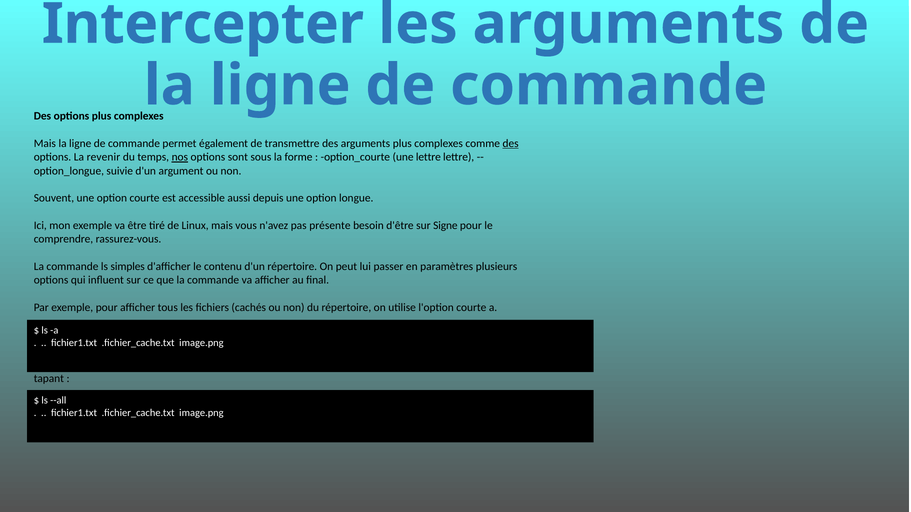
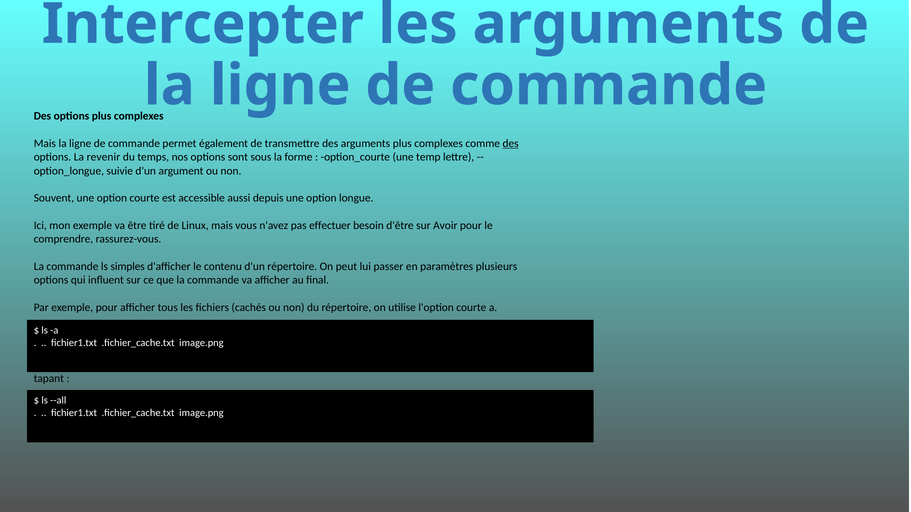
nos underline: present -> none (180, 157)
une lettre: lettre -> temp (428, 157)
présente: présente -> effectuer (330, 226)
Signe: Signe -> Avoir (445, 226)
